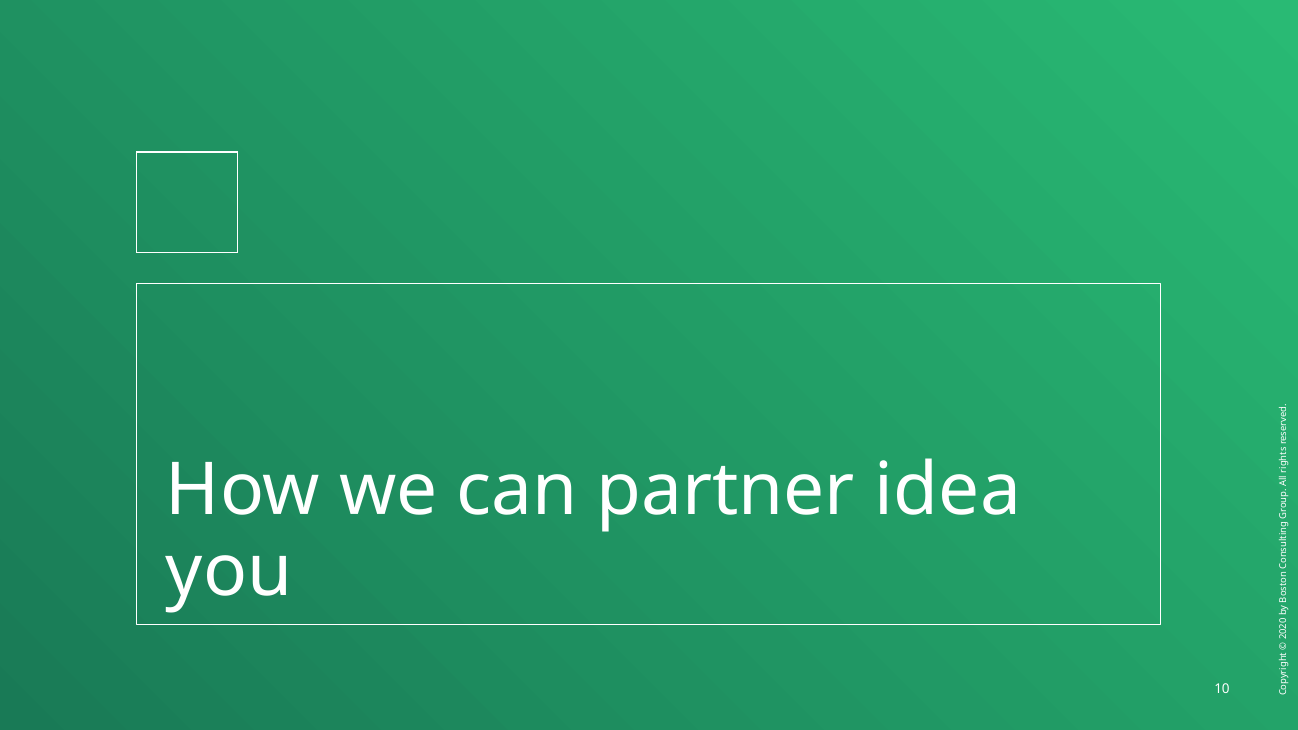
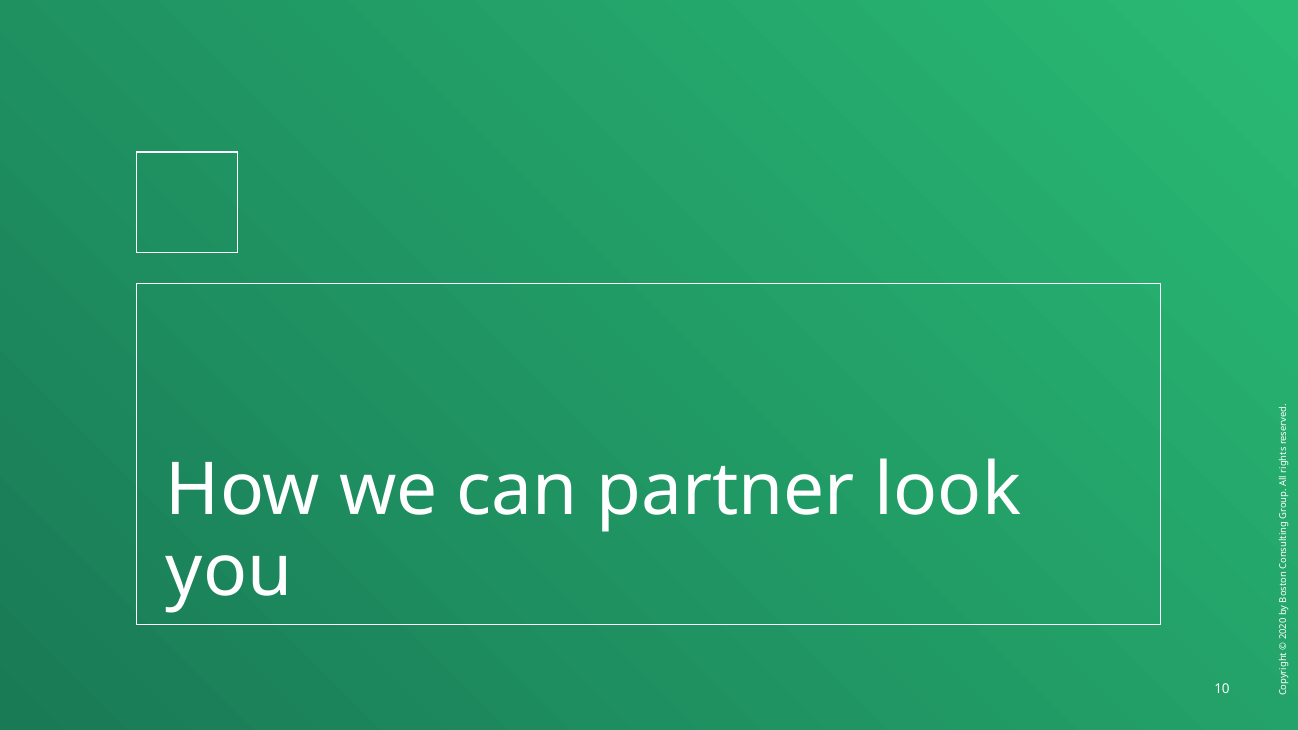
idea: idea -> look (948, 490)
